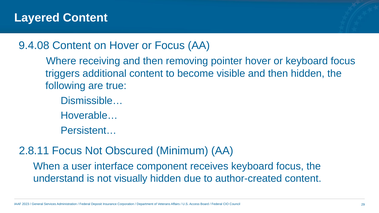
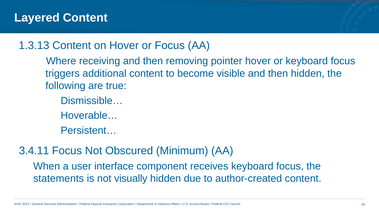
9.4.08: 9.4.08 -> 1.3.13 (34, 46)
2.8.11: 2.8.11 -> 3.4.11 (34, 151)
understand: understand -> statements (59, 179)
